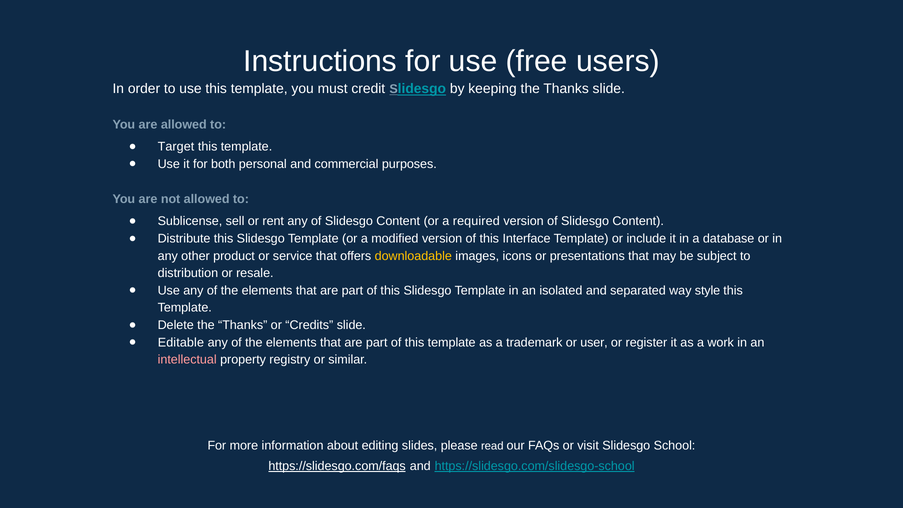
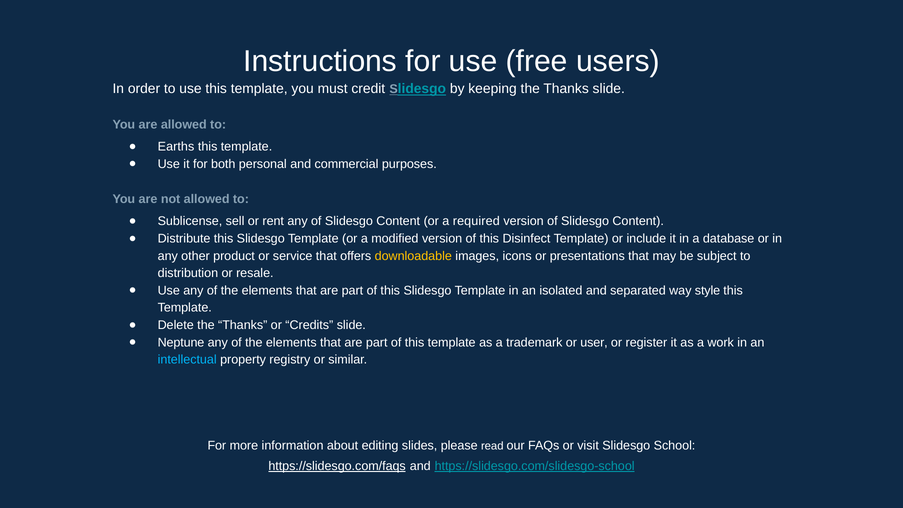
Target: Target -> Earths (176, 147)
Interface: Interface -> Disinfect (526, 239)
Editable: Editable -> Neptune (181, 342)
intellectual colour: pink -> light blue (187, 360)
